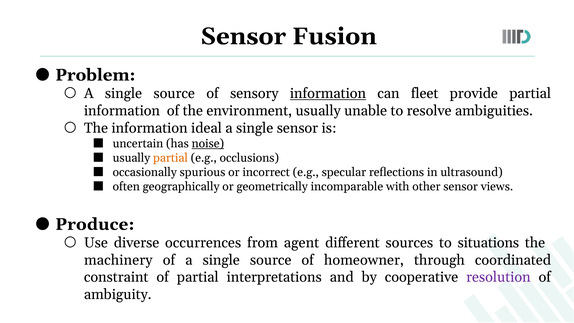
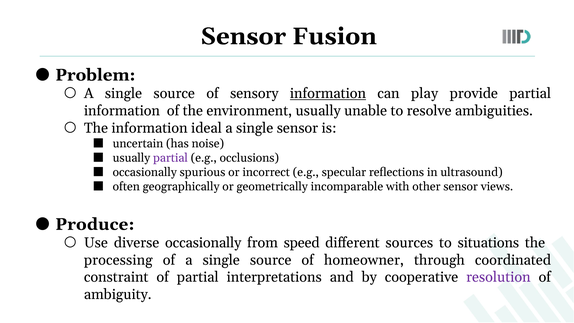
fleet: fleet -> play (425, 93)
noise underline: present -> none (208, 144)
partial colour: orange -> purple (171, 158)
diverse occurrences: occurrences -> occasionally (203, 243)
agent: agent -> speed (302, 243)
machinery: machinery -> processing (118, 260)
